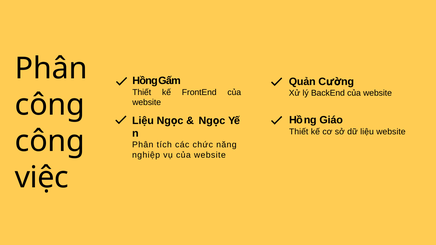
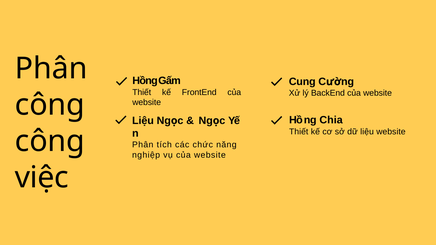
Quản: Quản -> Cung (302, 82)
Giáo: Giáo -> Chia (331, 120)
